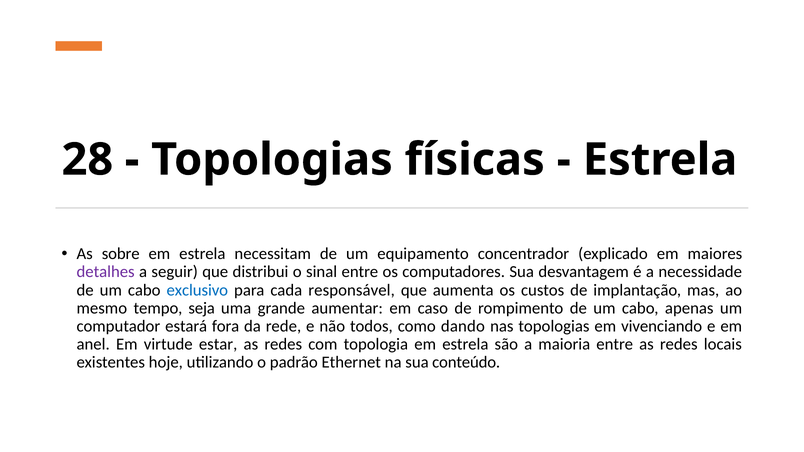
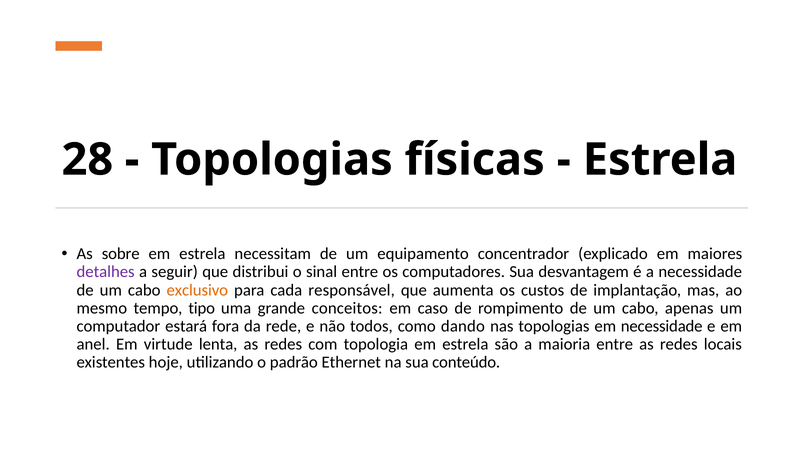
exclusivo colour: blue -> orange (197, 290)
seja: seja -> tipo (202, 308)
aumentar: aumentar -> conceitos (347, 308)
em vivenciando: vivenciando -> necessidade (662, 326)
estar: estar -> lenta (218, 344)
